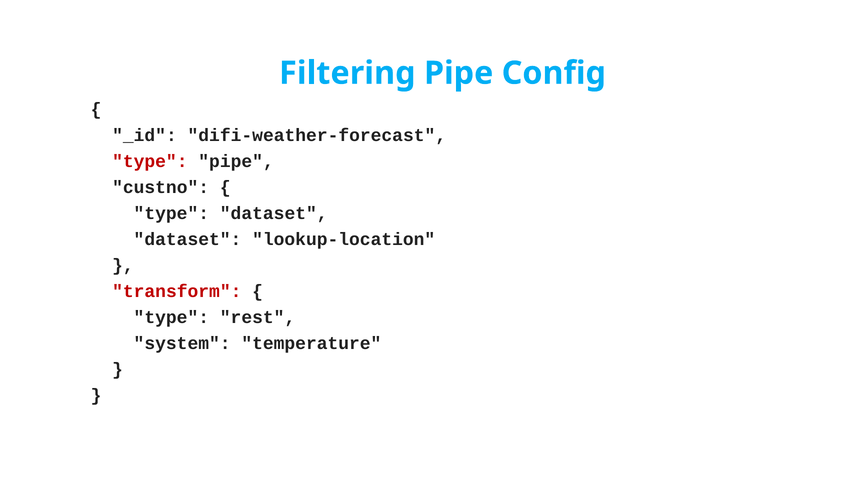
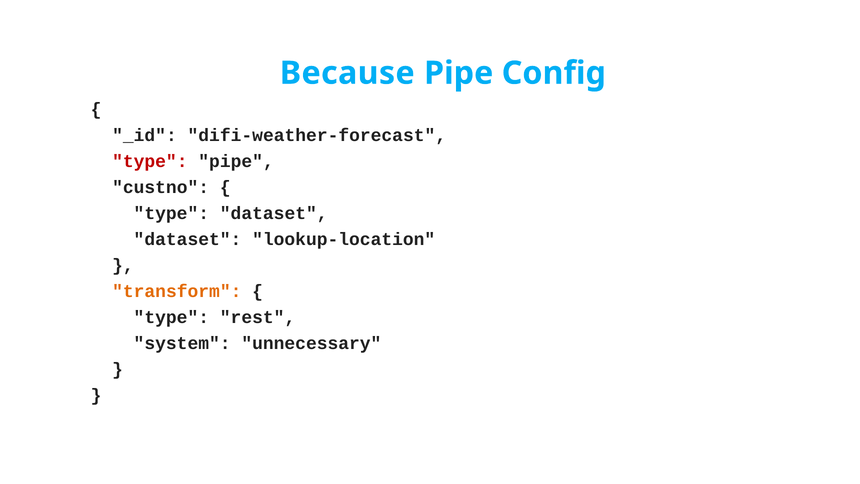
Filtering: Filtering -> Because (347, 73)
transform colour: red -> orange (177, 291)
temperature: temperature -> unnecessary (311, 343)
